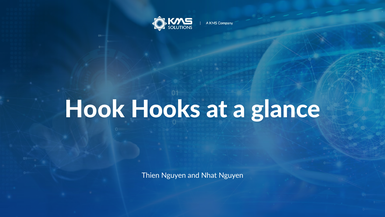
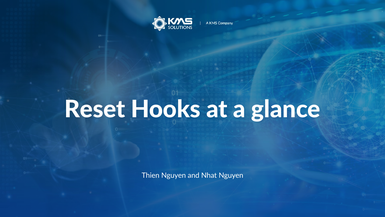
Hook: Hook -> Reset (95, 109)
